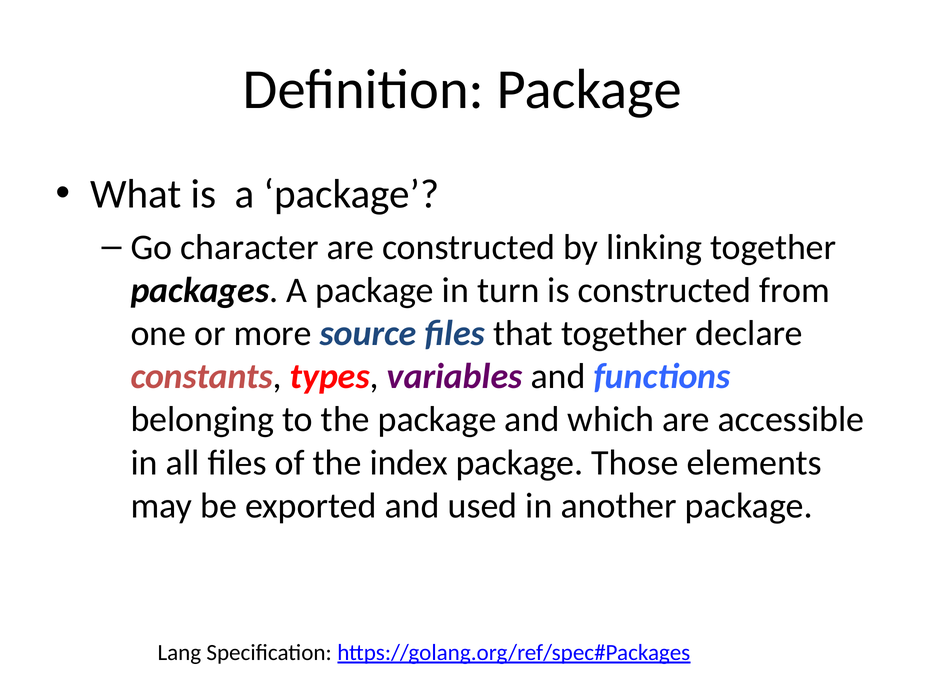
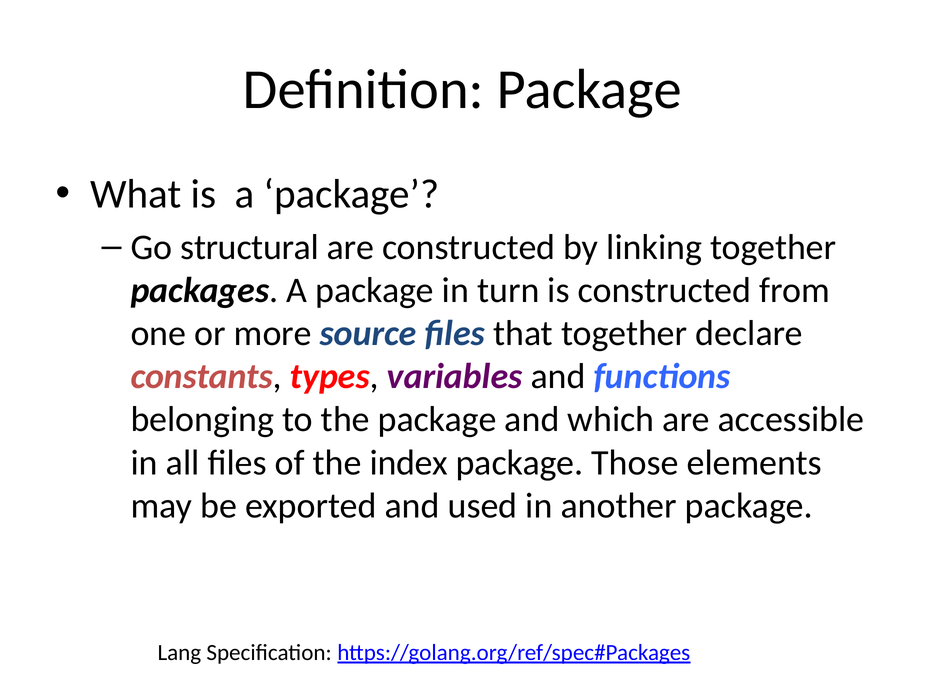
character: character -> structural (250, 247)
